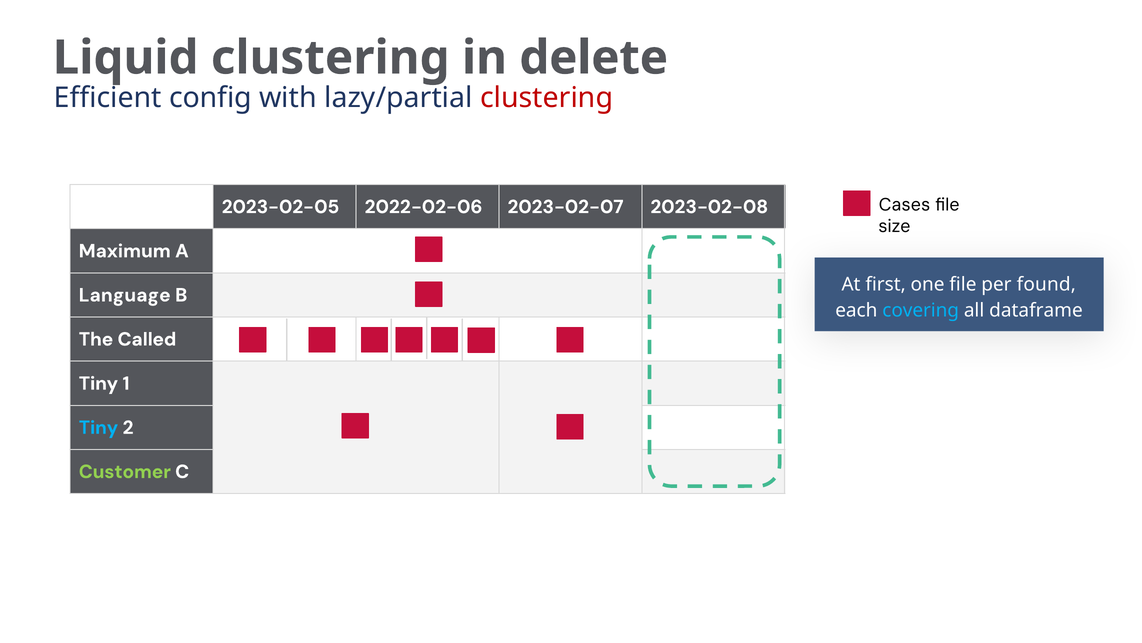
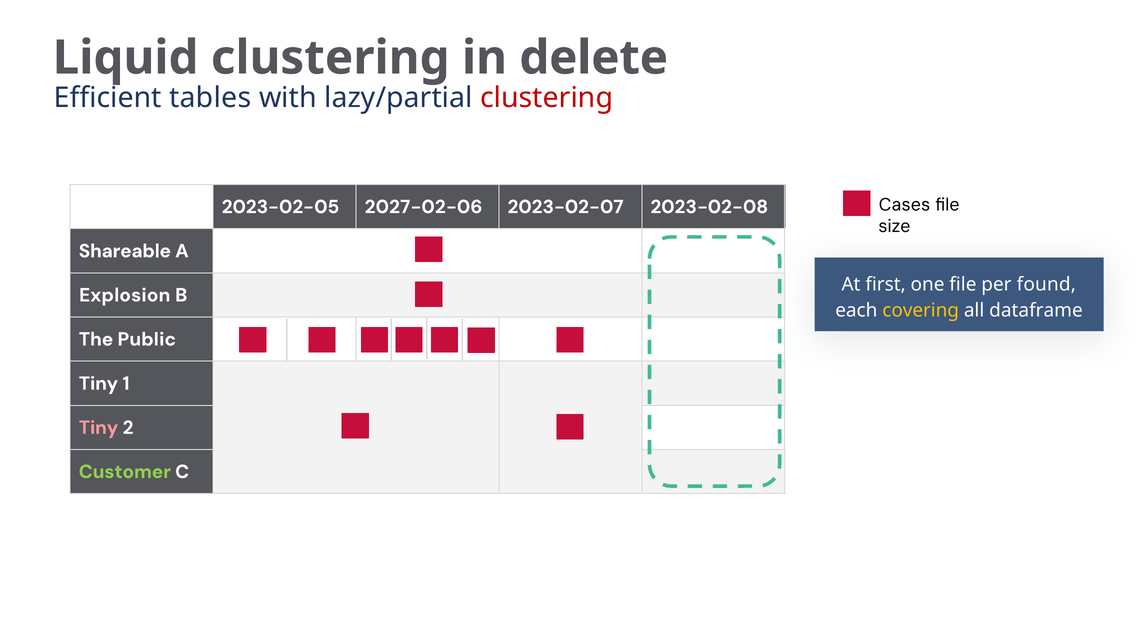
config: config -> tables (210, 98)
2022-02-06: 2022-02-06 -> 2027-02-06 (423, 207)
Maximum: Maximum -> Shareable (125, 251)
Language: Language -> Explosion (125, 295)
covering colour: light blue -> yellow (921, 310)
Called: Called -> Public (147, 339)
Tiny colour: light blue -> pink (98, 427)
